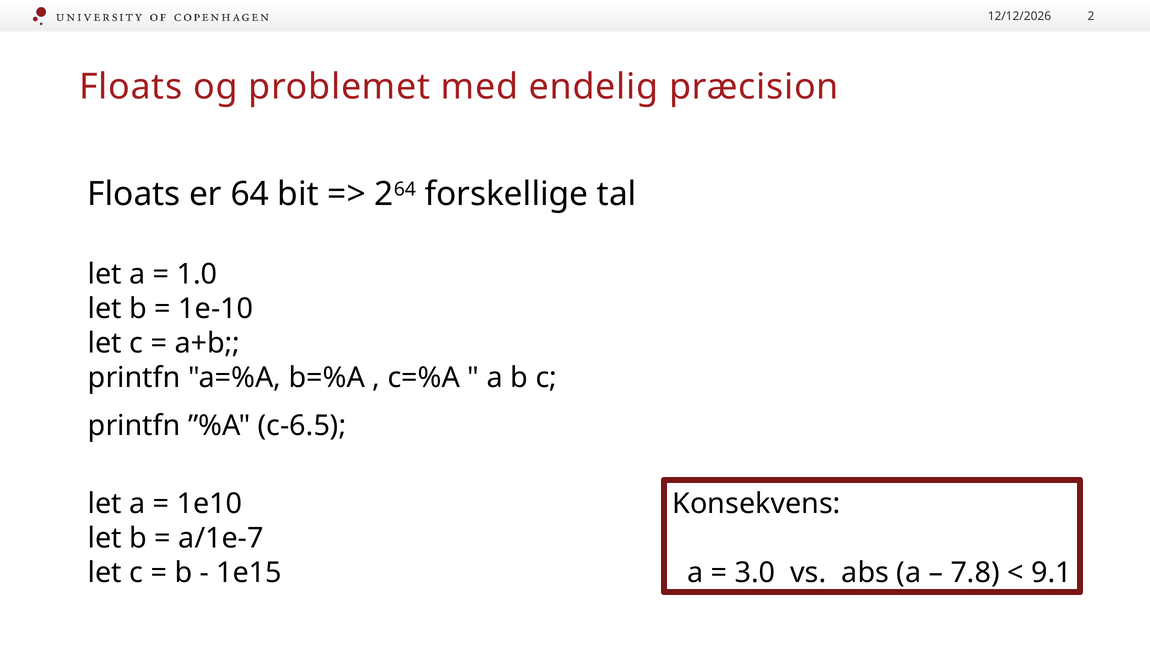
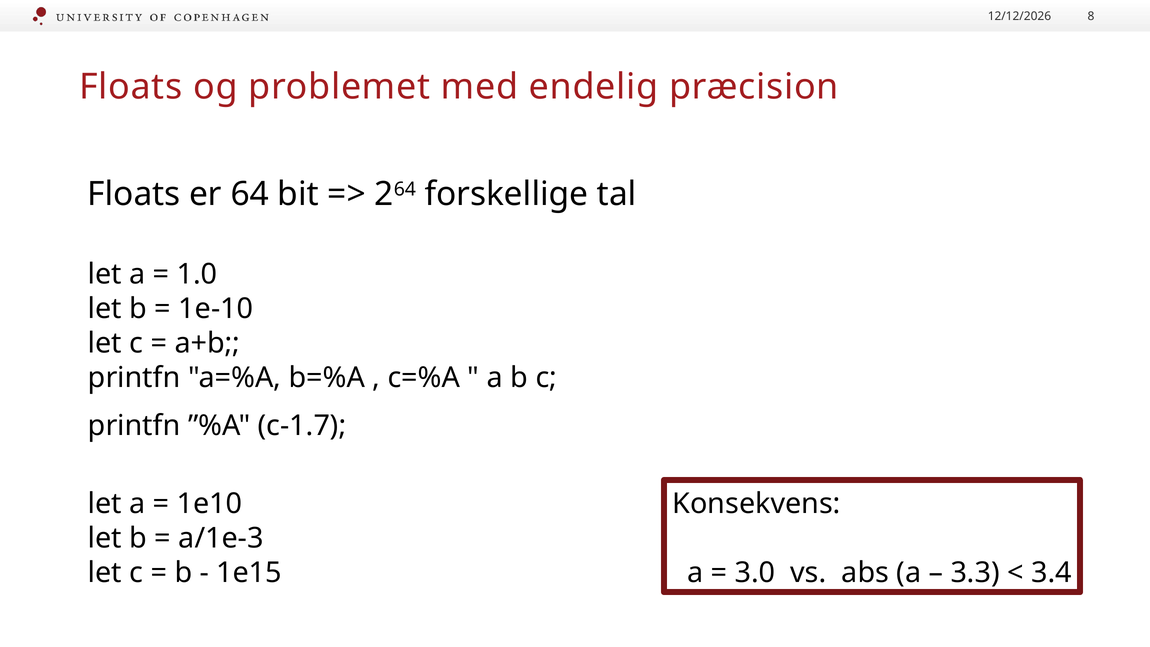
2: 2 -> 8 (1091, 17)
c-6.5: c-6.5 -> c-1.7 (302, 426)
a/1e-7: a/1e-7 -> a/1e-3 (221, 538)
7.8: 7.8 -> 3.3 (975, 573)
9.1: 9.1 -> 3.4 (1051, 573)
